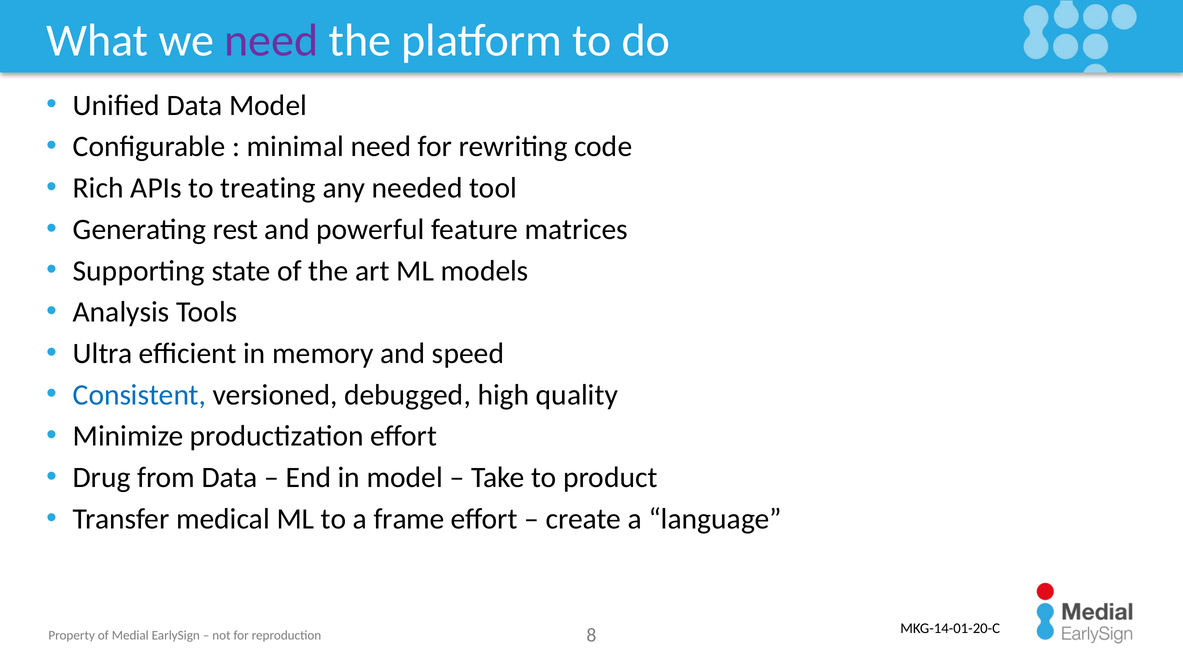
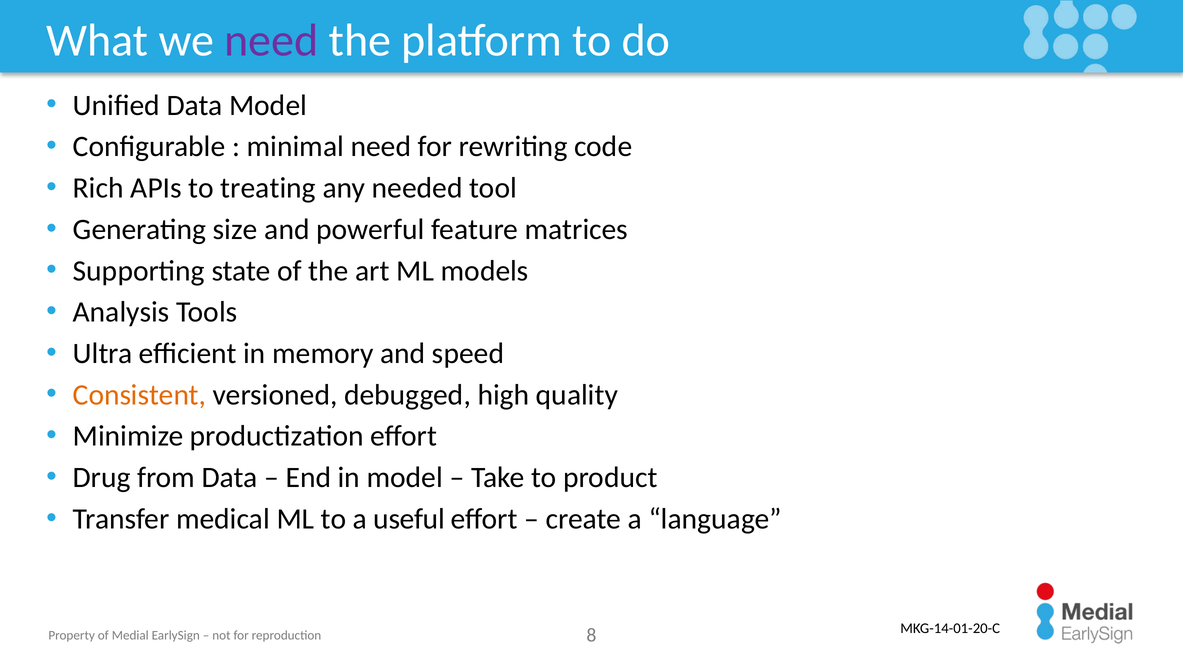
rest: rest -> size (235, 230)
Consistent colour: blue -> orange (140, 395)
frame: frame -> useful (409, 519)
